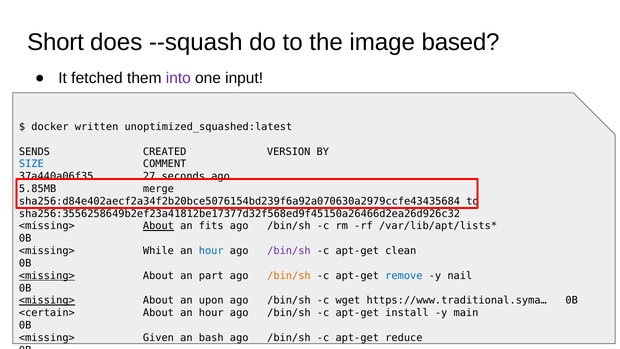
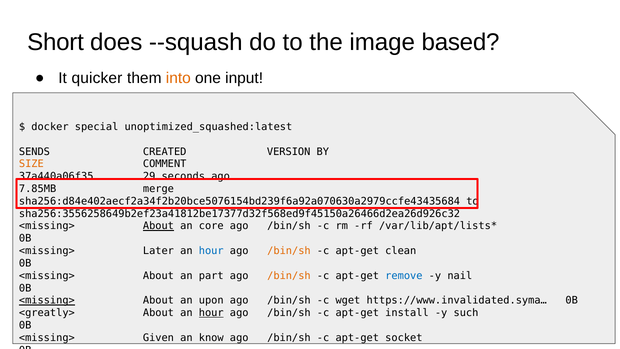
fetched: fetched -> quicker (97, 78)
into colour: purple -> orange (178, 78)
written: written -> special (97, 127)
SIZE colour: blue -> orange (31, 164)
27: 27 -> 29 (149, 176)
5.85MB: 5.85MB -> 7.85MB (38, 189)
fits: fits -> core (211, 226)
While: While -> Later (158, 251)
/bin/sh colour: purple -> orange (289, 251)
<missing> underline: present -> none (47, 276)
https://www.traditional.syma…: https://www.traditional.syma… -> https://www.invalidated.syma… (457, 300)
<certain>: <certain> -> <greatly> (47, 313)
hour underline: none -> present (211, 313)
main: main -> such (466, 313)
bash: bash -> know (211, 338)
reduce: reduce -> socket (404, 338)
